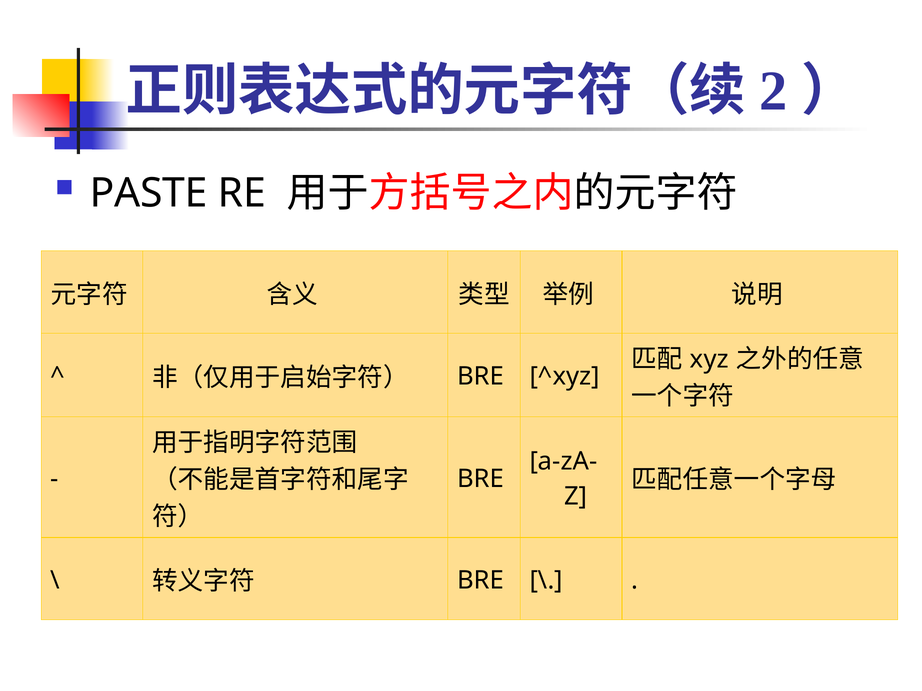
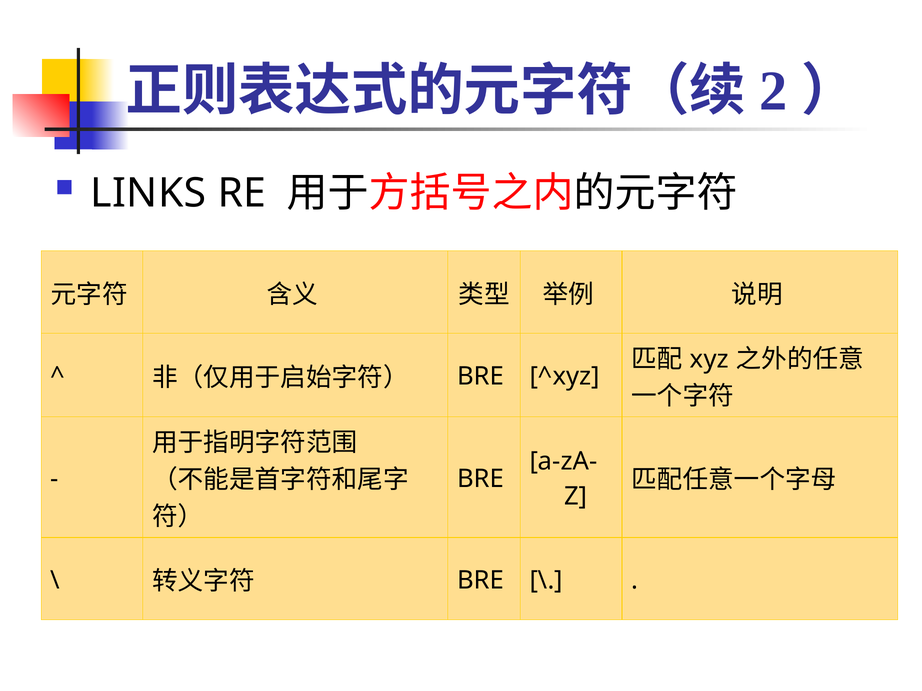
PASTE: PASTE -> LINKS (148, 193)
